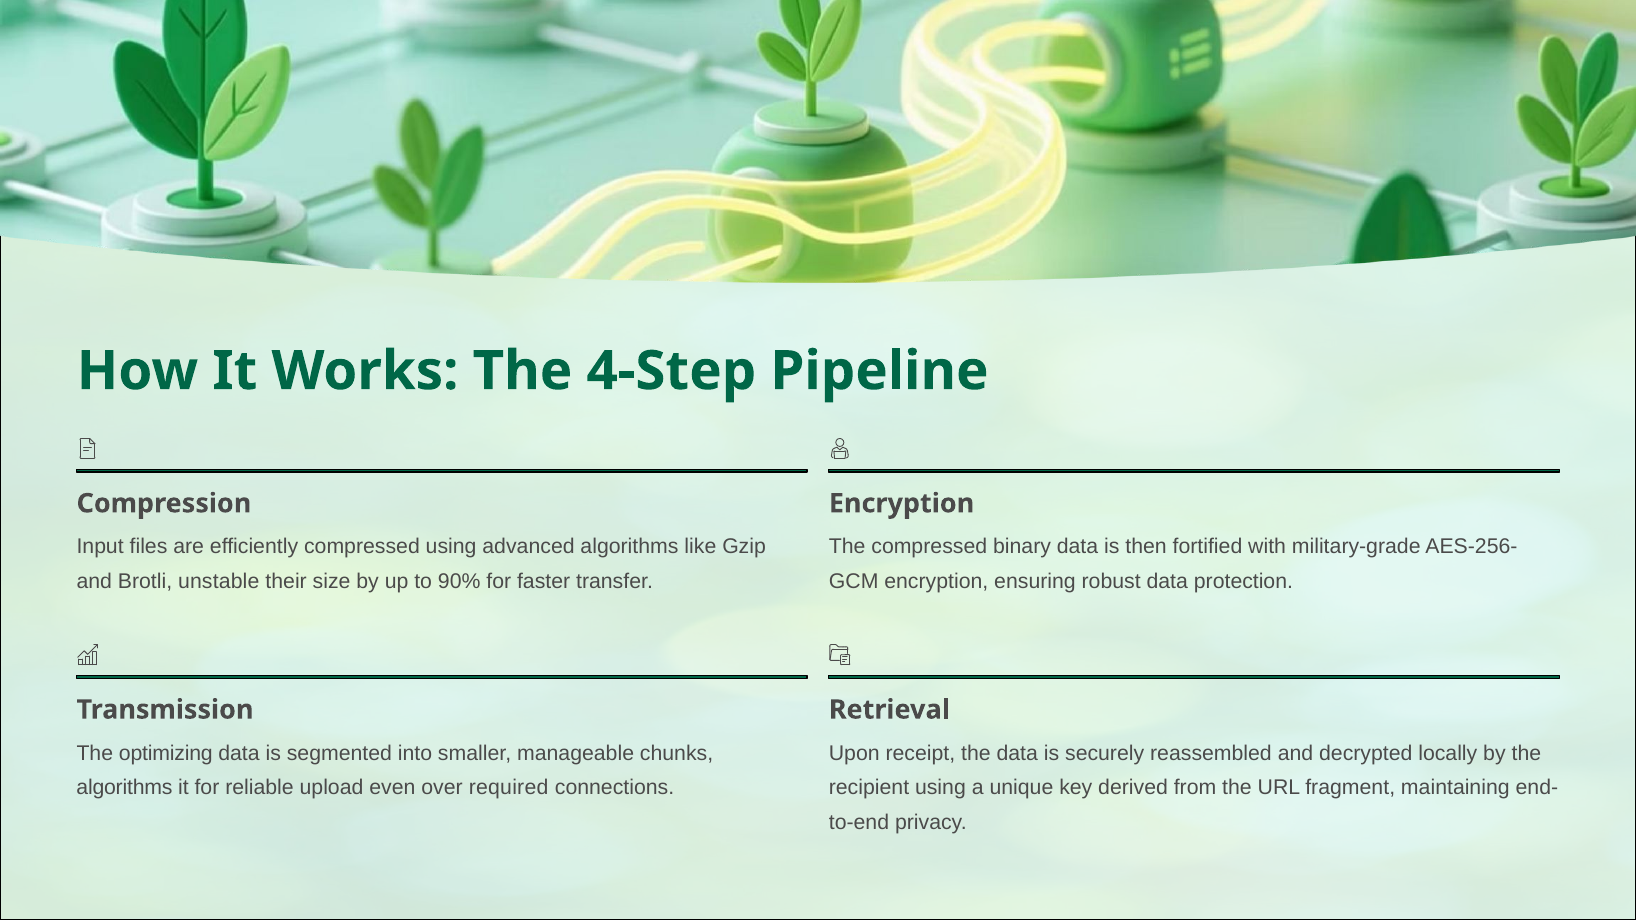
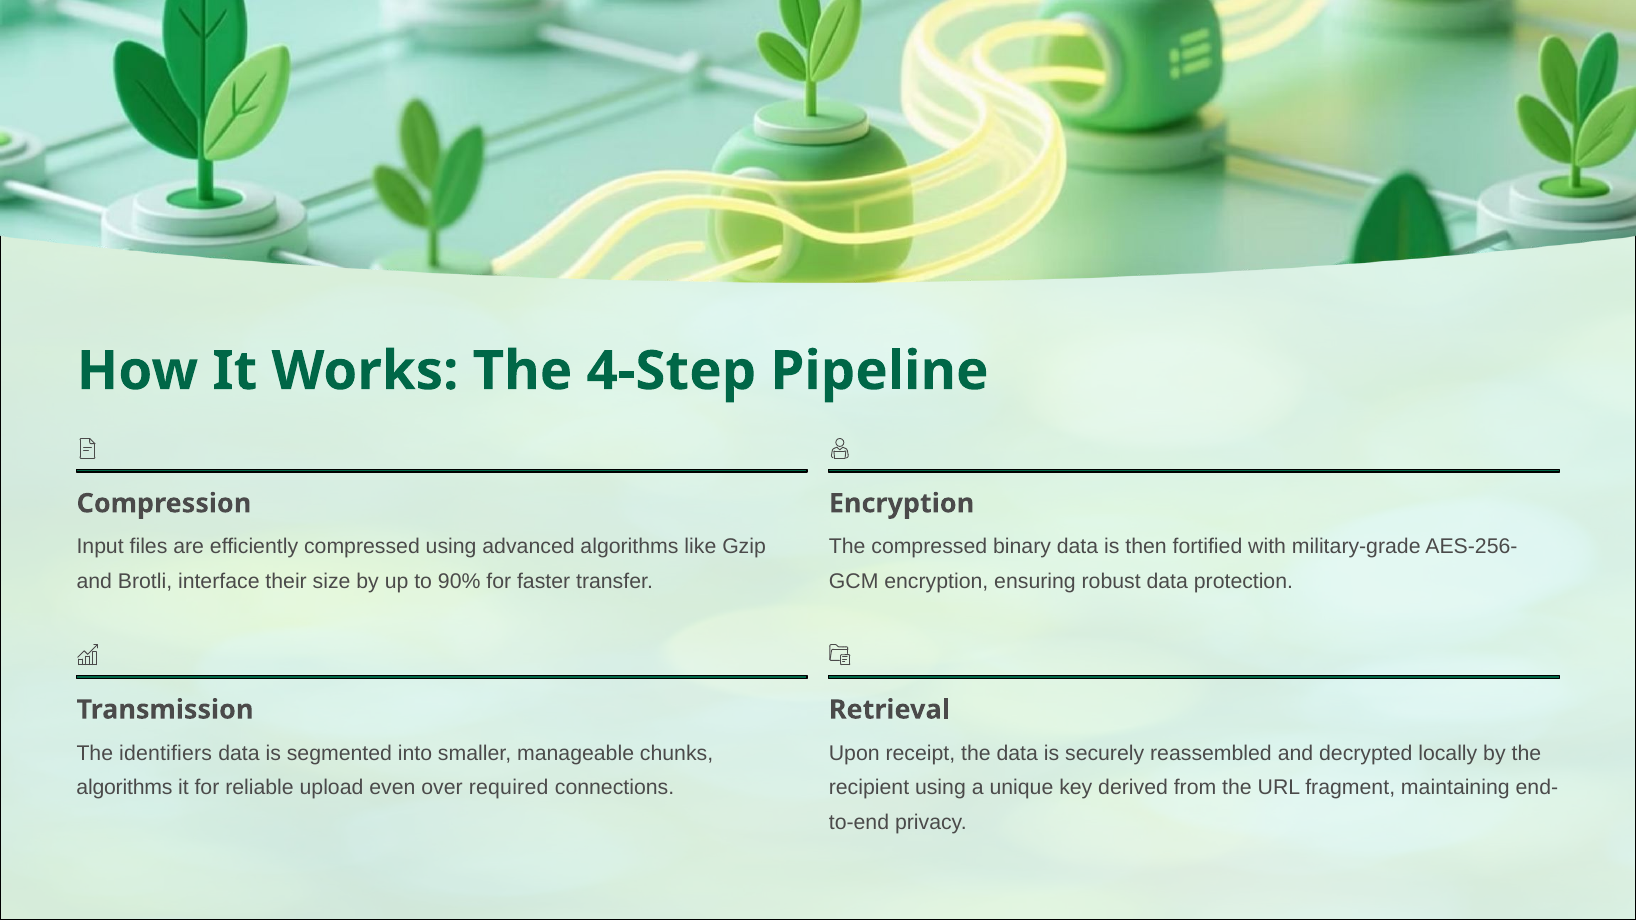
unstable: unstable -> interface (219, 582)
optimizing: optimizing -> identifiers (166, 753)
